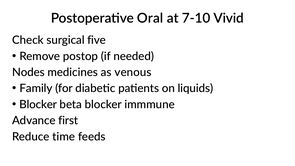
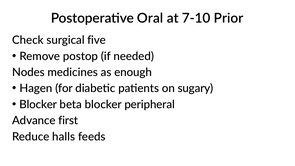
Vivid: Vivid -> Prior (229, 18)
venous: venous -> enough (133, 72)
Family: Family -> Hagen (36, 88)
liquids: liquids -> sugary (195, 88)
immmune: immmune -> peripheral (150, 104)
time: time -> halls (64, 137)
